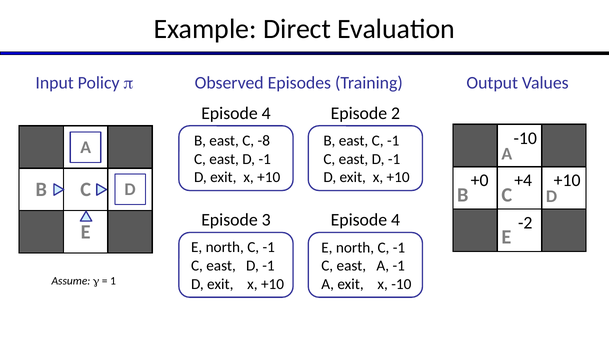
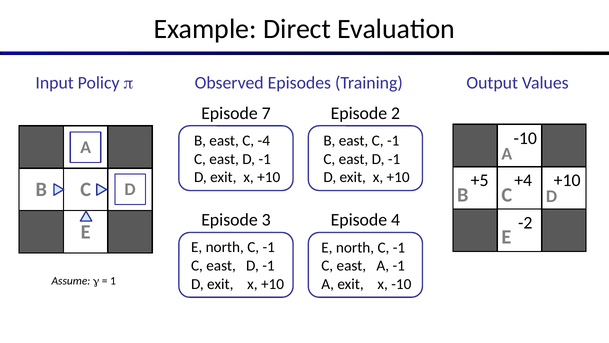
4: 4 -> 7 (266, 113)
-8: -8 -> -4 (264, 141)
+0: +0 -> +5 (480, 180)
